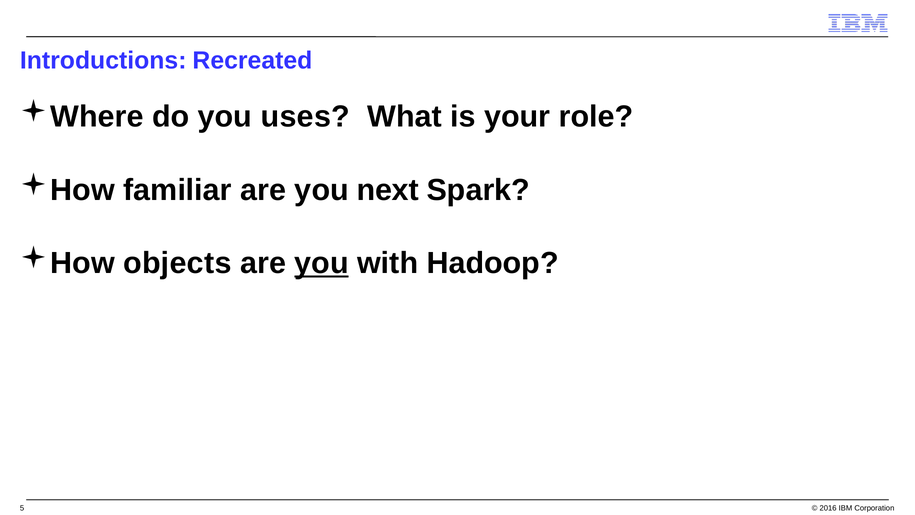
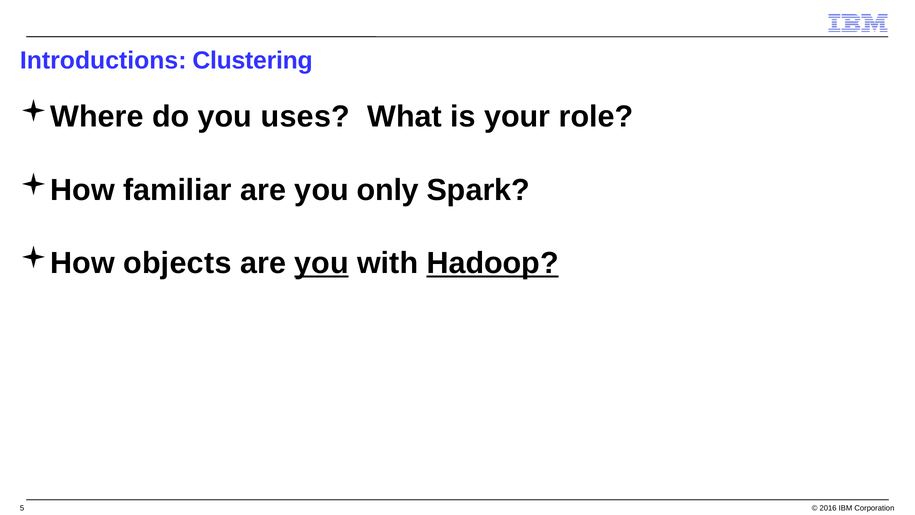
Recreated: Recreated -> Clustering (253, 60)
next: next -> only (388, 190)
Hadoop underline: none -> present (493, 263)
